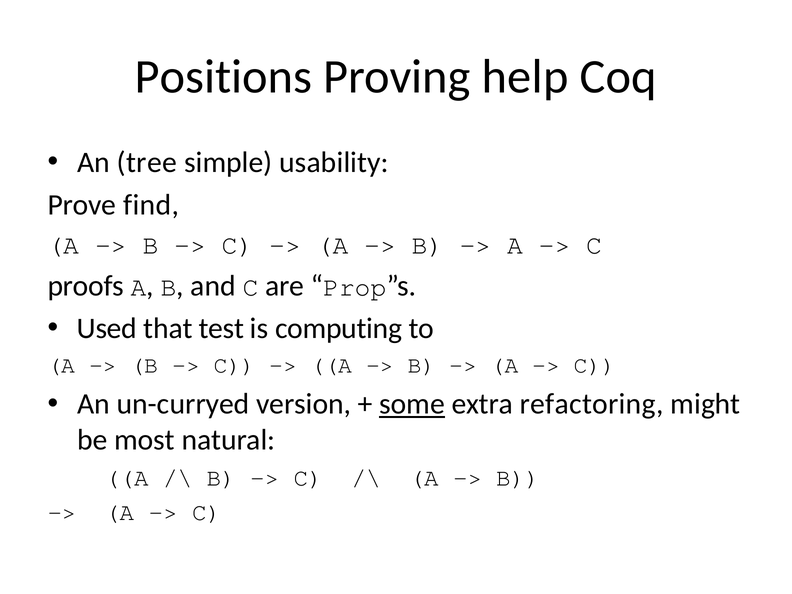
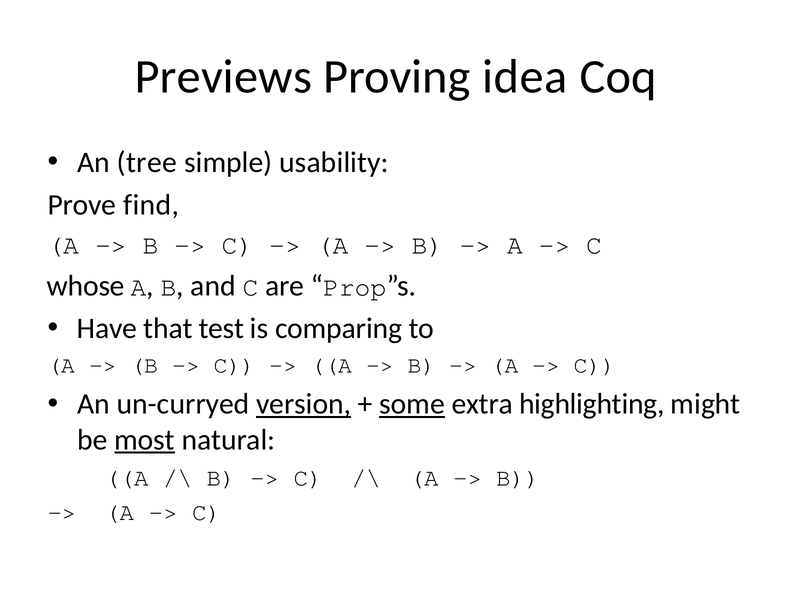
Positions: Positions -> Previews (223, 77)
help: help -> idea (525, 77)
proofs: proofs -> whose (86, 286)
Used: Used -> Have (107, 328)
computing: computing -> comparing (339, 328)
version underline: none -> present (304, 404)
refactoring: refactoring -> highlighting (592, 404)
most underline: none -> present (145, 440)
